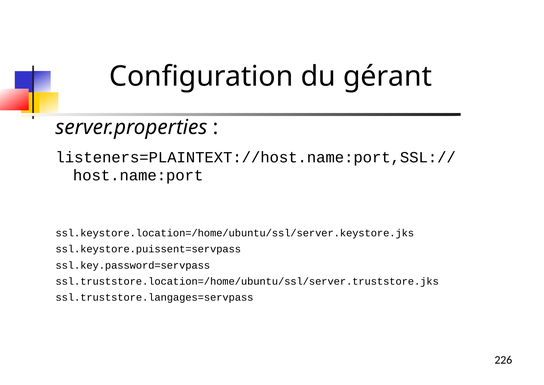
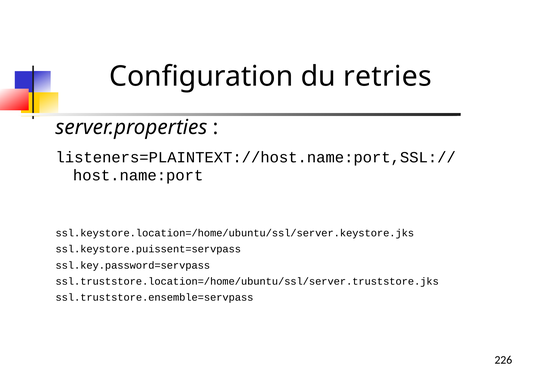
gérant: gérant -> retries (387, 77)
ssl.truststore.langages=servpass: ssl.truststore.langages=servpass -> ssl.truststore.ensemble=servpass (154, 297)
